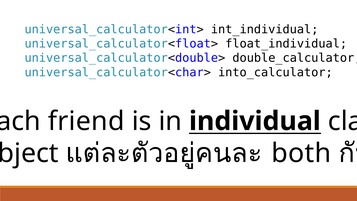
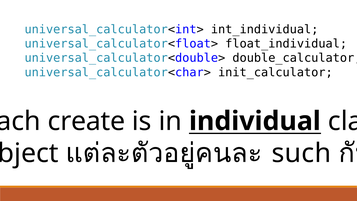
into_calculator: into_calculator -> init_calculator (275, 72)
friend: friend -> create (86, 121)
both: both -> such (301, 153)
